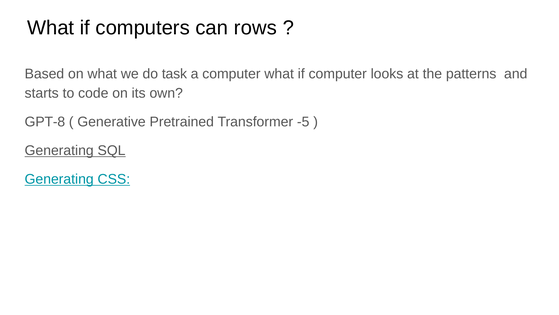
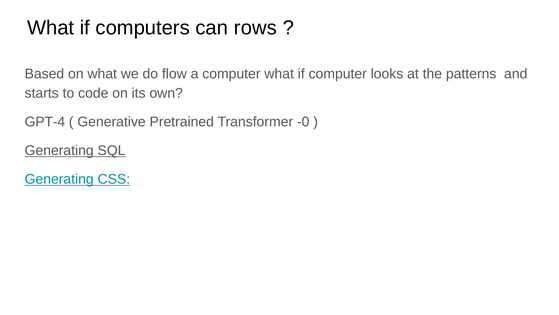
task: task -> flow (174, 74)
GPT-8: GPT-8 -> GPT-4 (45, 122)
-5: -5 -> -0 (303, 122)
